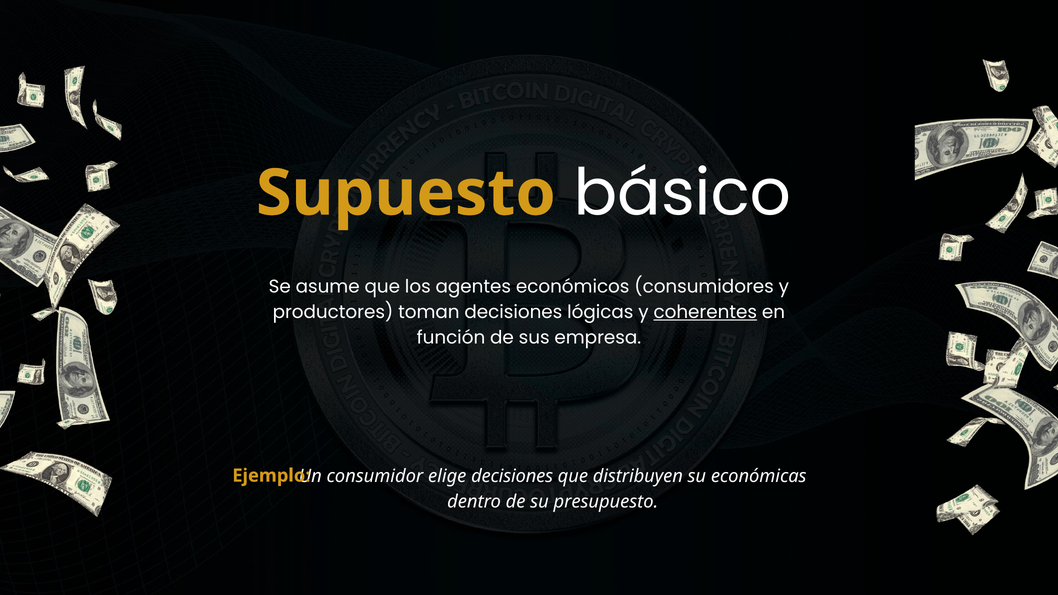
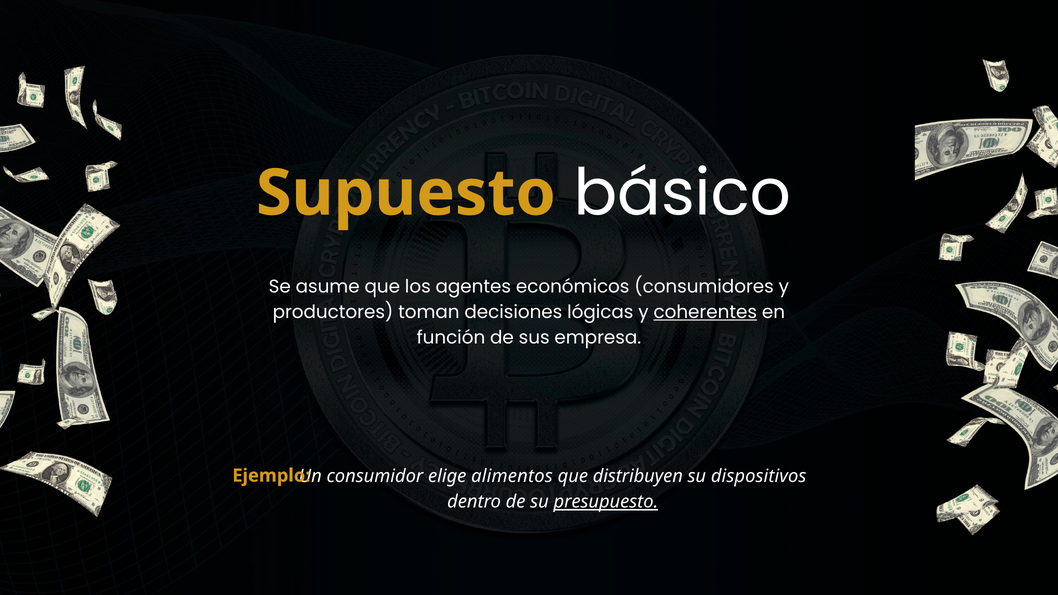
elige decisiones: decisiones -> alimentos (512, 476)
económicas: económicas -> dispositivos (759, 476)
presupuesto underline: none -> present (606, 502)
